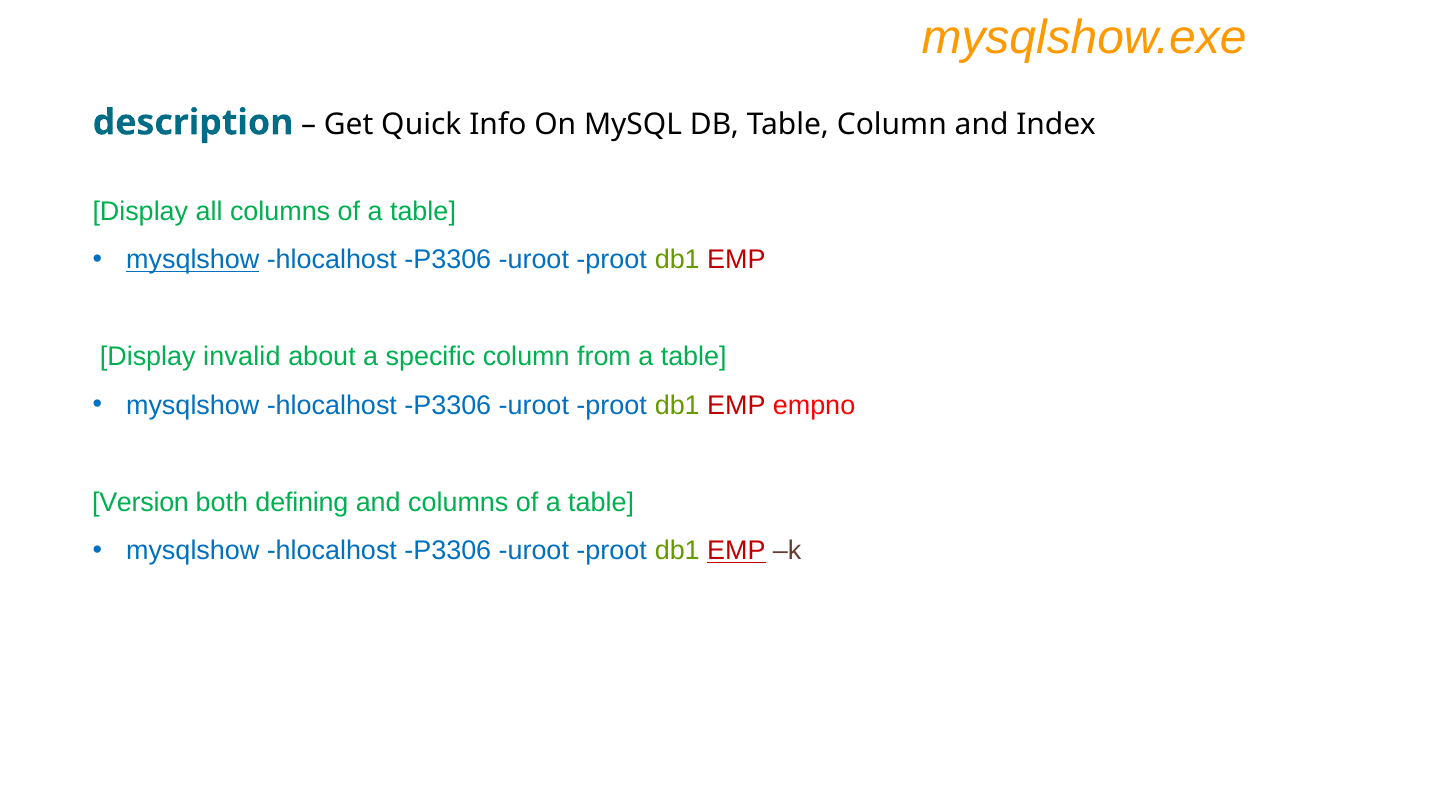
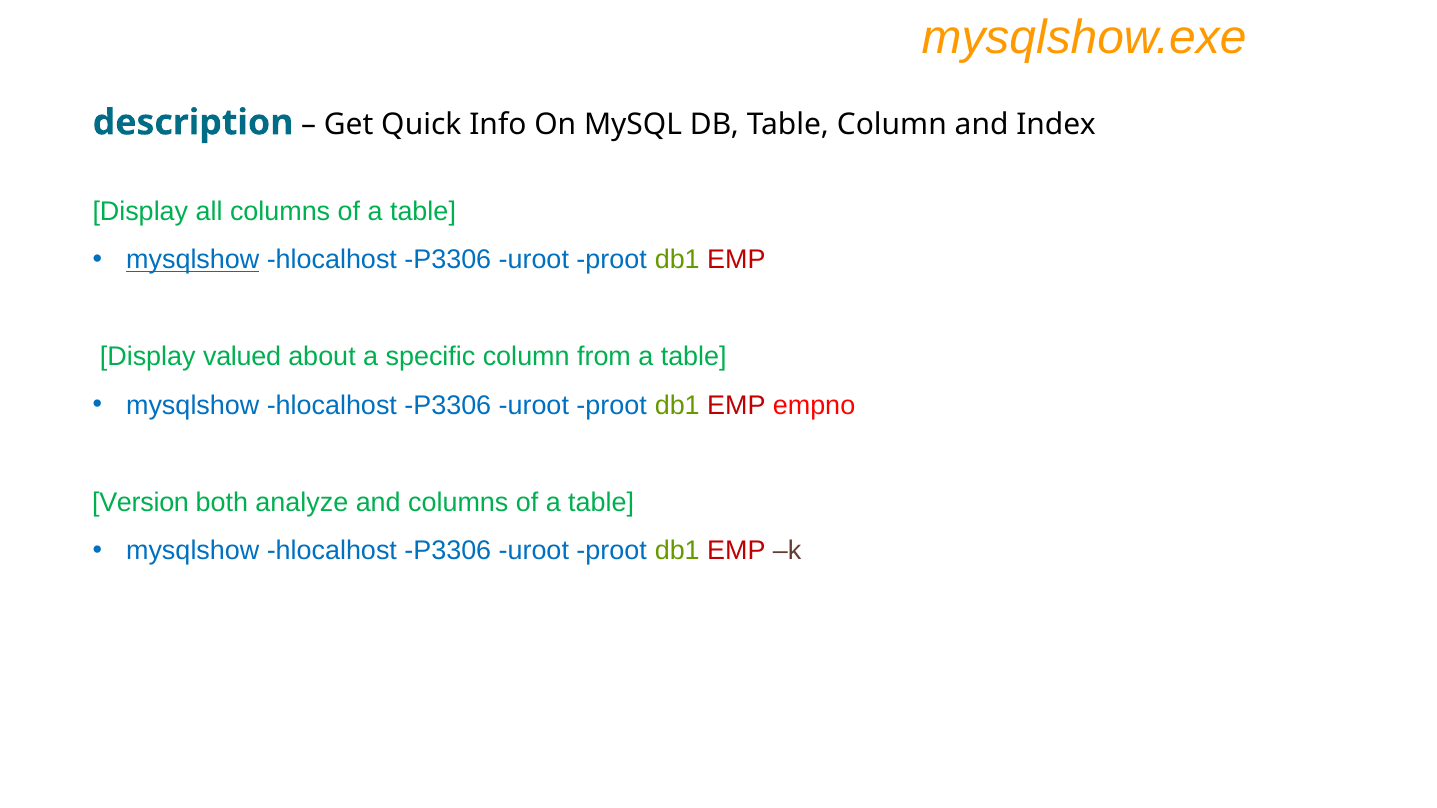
invalid: invalid -> valued (242, 357)
defining: defining -> analyze (302, 502)
EMP underline: present -> none (736, 551)
